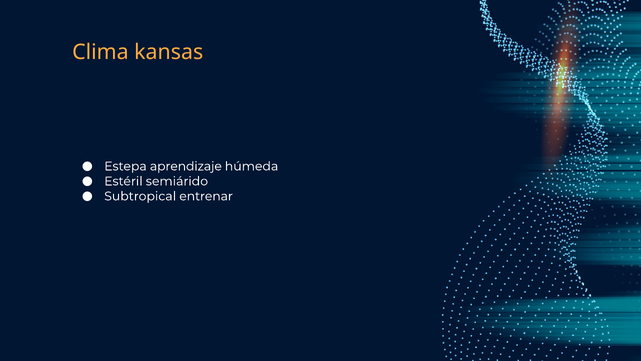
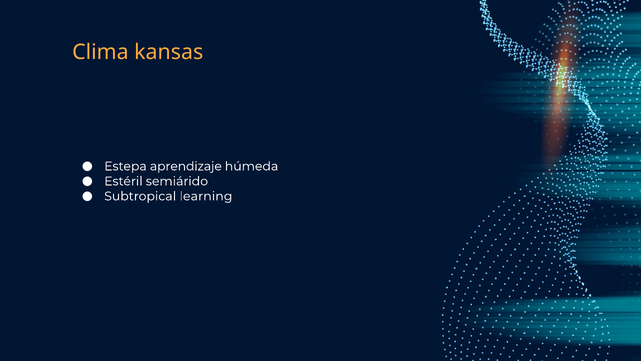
entrenar: entrenar -> learning (206, 196)
